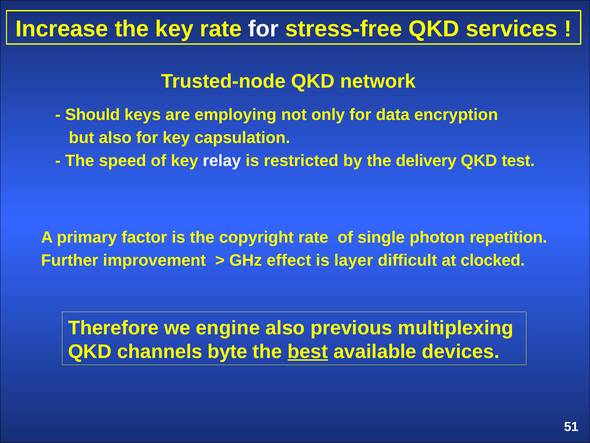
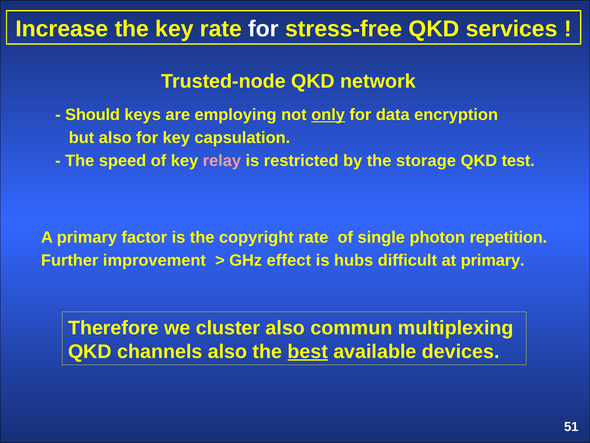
only underline: none -> present (328, 115)
relay colour: white -> pink (222, 160)
delivery: delivery -> storage (426, 160)
layer: layer -> hubs (354, 260)
at clocked: clocked -> primary (493, 260)
engine: engine -> cluster (228, 328)
previous: previous -> commun (351, 328)
channels byte: byte -> also (227, 351)
